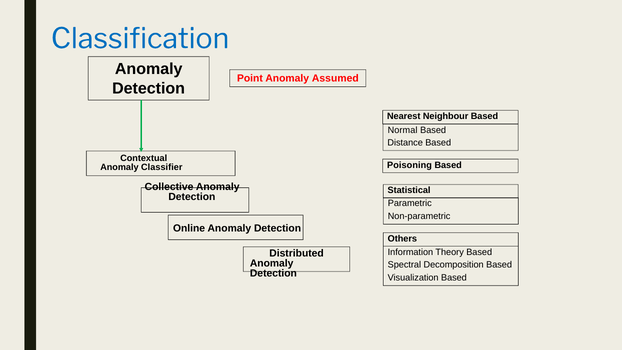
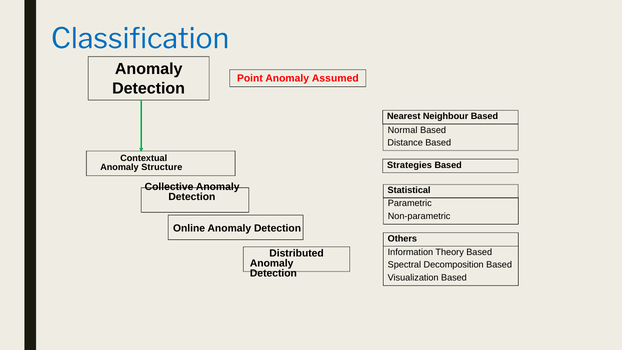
Poisoning: Poisoning -> Strategies (409, 165)
Classifier: Classifier -> Structure (162, 167)
